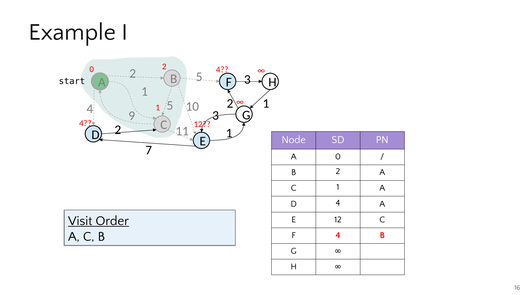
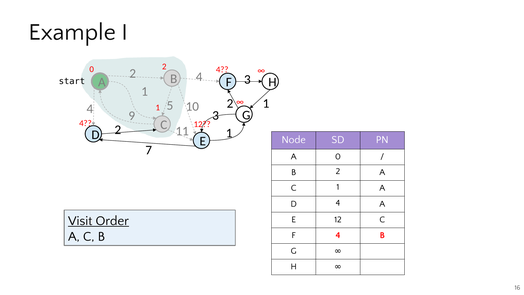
5: 5 -> 4 (199, 77)
